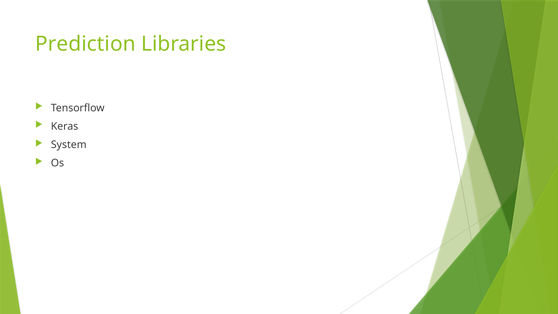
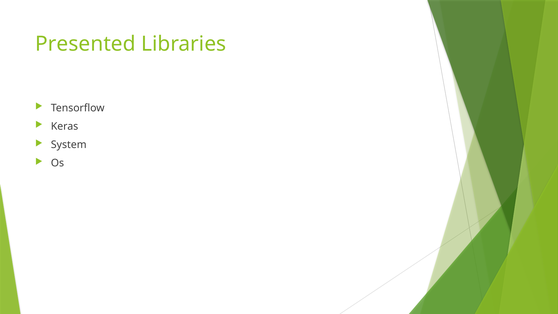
Prediction: Prediction -> Presented (85, 44)
